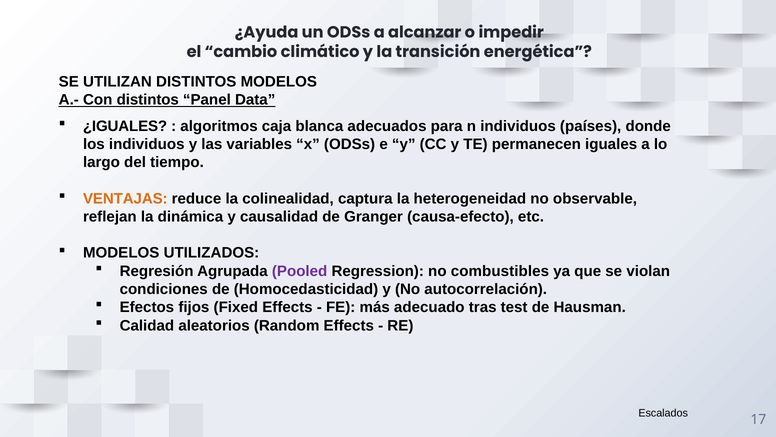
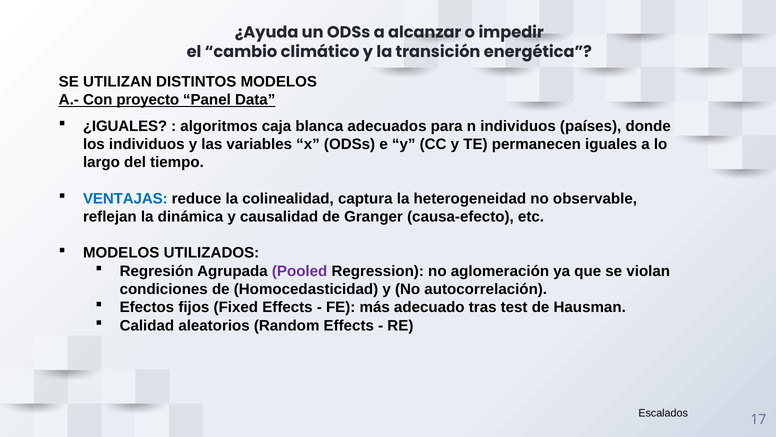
Con distintos: distintos -> proyecto (148, 100)
VENTAJAS colour: orange -> blue (125, 198)
combustibles: combustibles -> aglomeración (500, 271)
